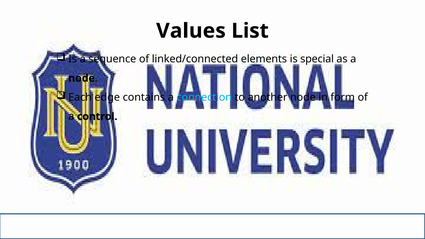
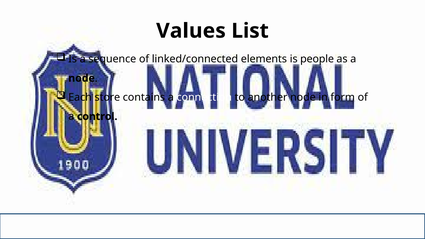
special: special -> people (317, 59)
edge: edge -> store (107, 97)
connection colour: light blue -> white (204, 97)
